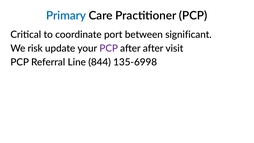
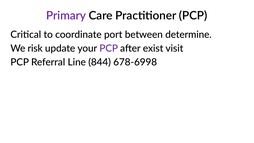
Primary colour: blue -> purple (66, 16)
significant: significant -> determine (188, 35)
after after: after -> exist (153, 48)
135-6998: 135-6998 -> 678-6998 (135, 62)
